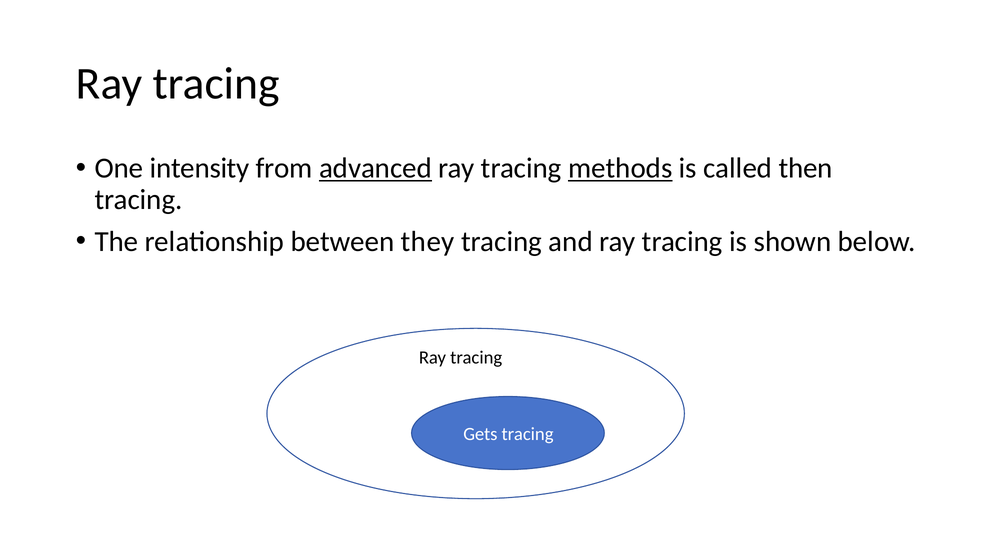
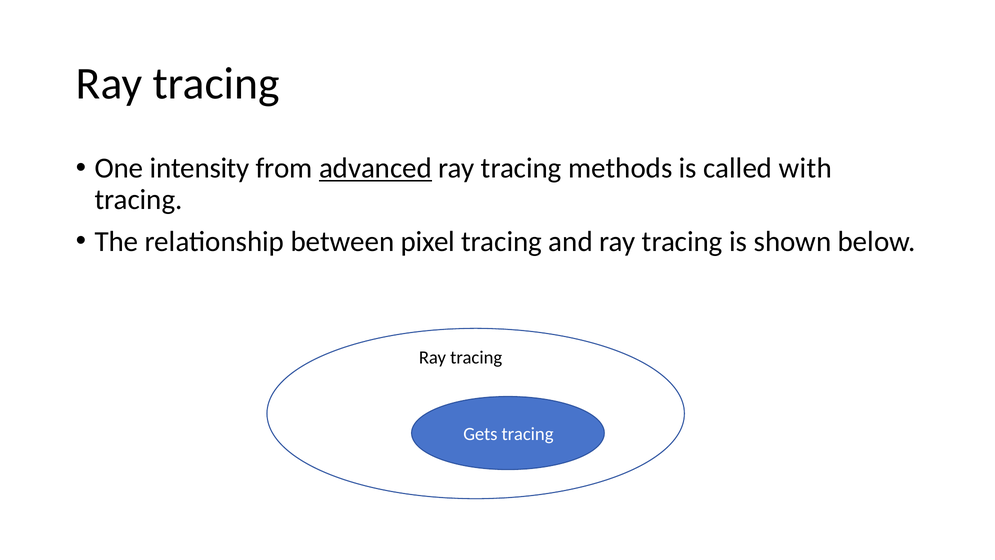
methods underline: present -> none (620, 168)
then: then -> with (805, 168)
they: they -> pixel (428, 241)
